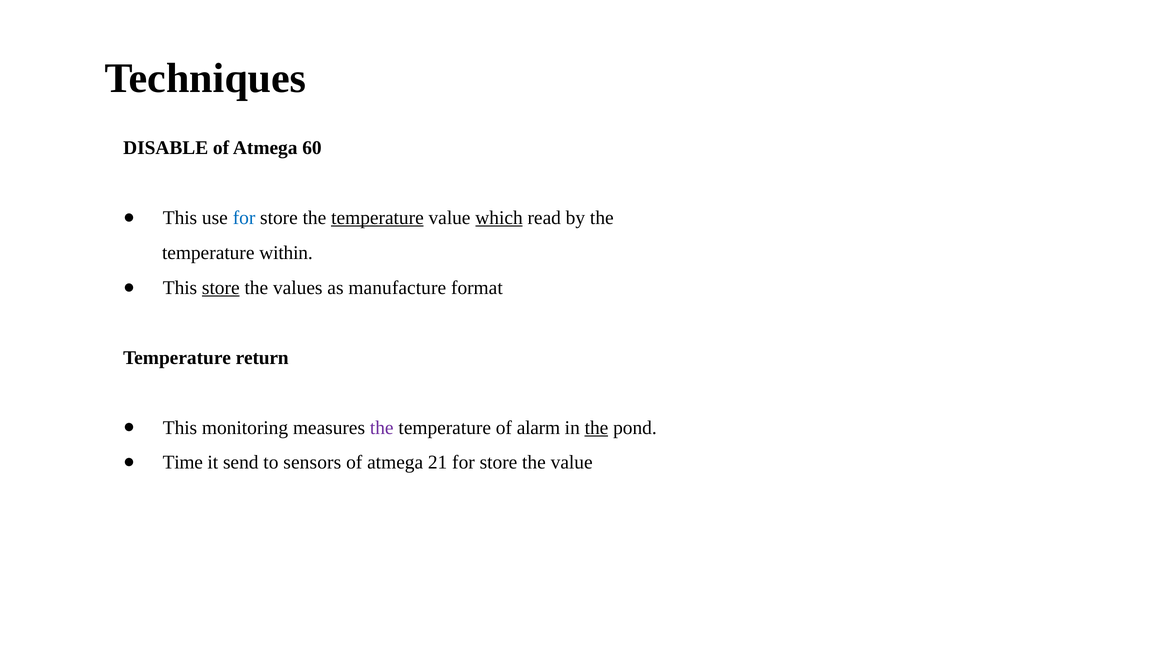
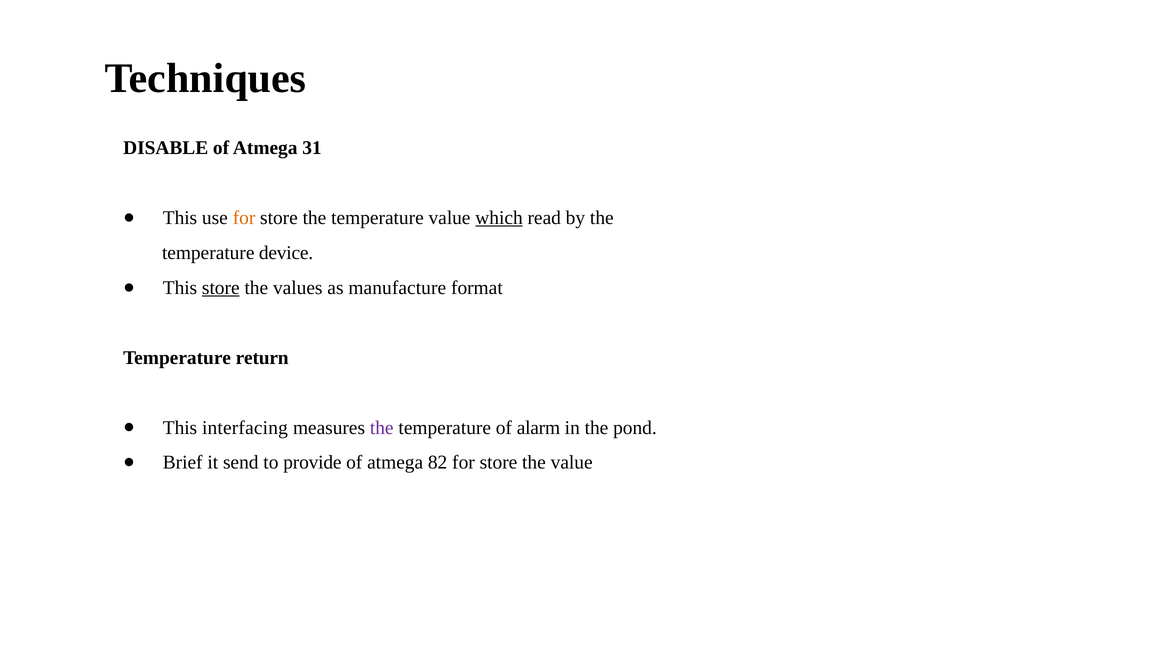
60: 60 -> 31 (312, 148)
for colour: blue -> orange (244, 217)
temperature underline: present -> none (377, 217)
within: within -> device (286, 252)
monitoring: monitoring -> interfacing (245, 427)
the underline: present -> none (596, 427)
Time: Time -> Brief (183, 462)
sensors: sensors -> provide (312, 462)
21: 21 -> 82 (438, 462)
